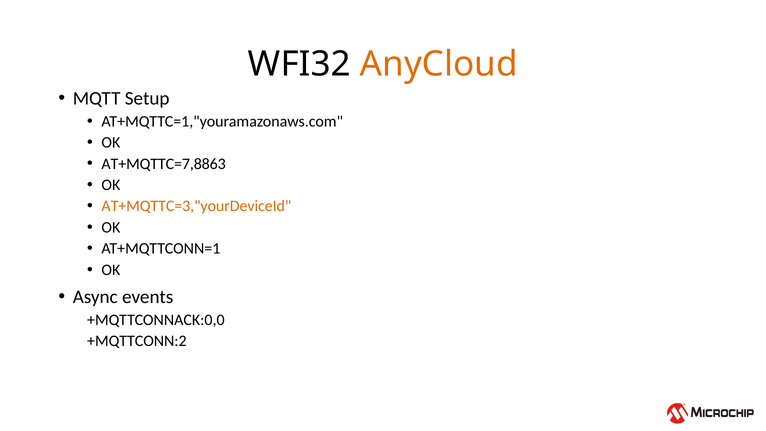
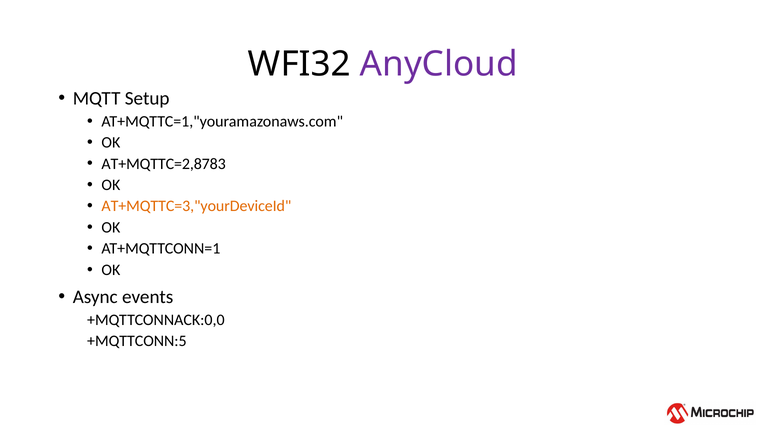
AnyCloud colour: orange -> purple (439, 64)
AT+MQTTC=7,8863: AT+MQTTC=7,8863 -> AT+MQTTC=2,8783 (164, 164)
+MQTTCONN:2: +MQTTCONN:2 -> +MQTTCONN:5 (137, 341)
